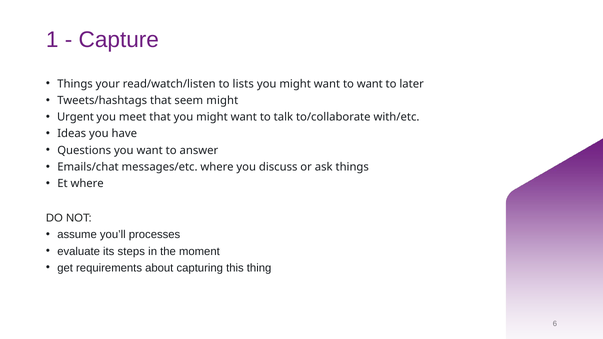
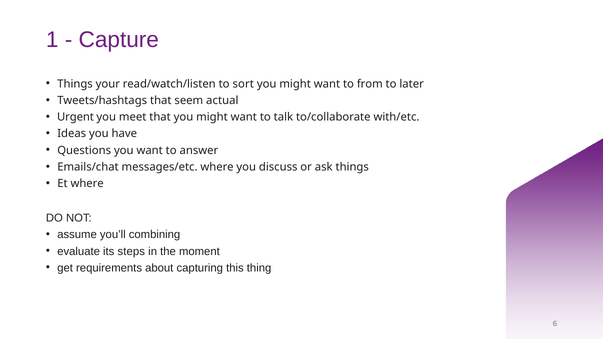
lists: lists -> sort (243, 84)
to want: want -> from (370, 84)
seem might: might -> actual (222, 101)
processes: processes -> combining (155, 235)
